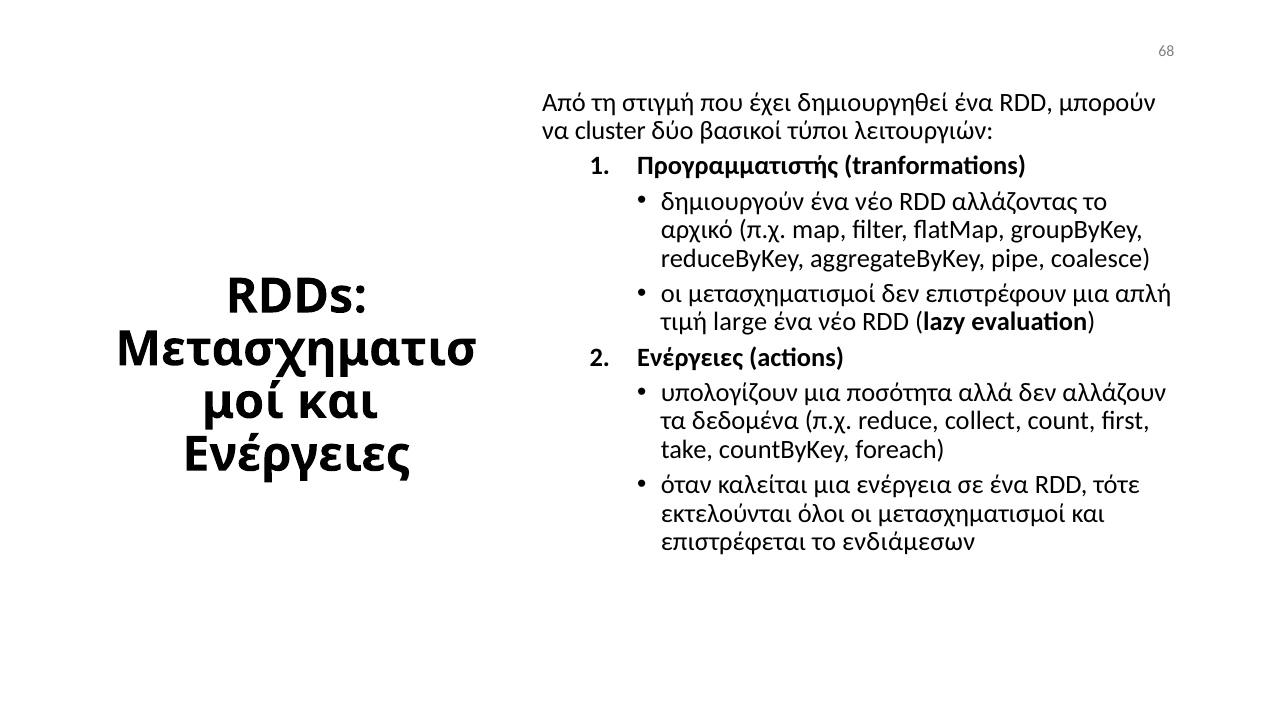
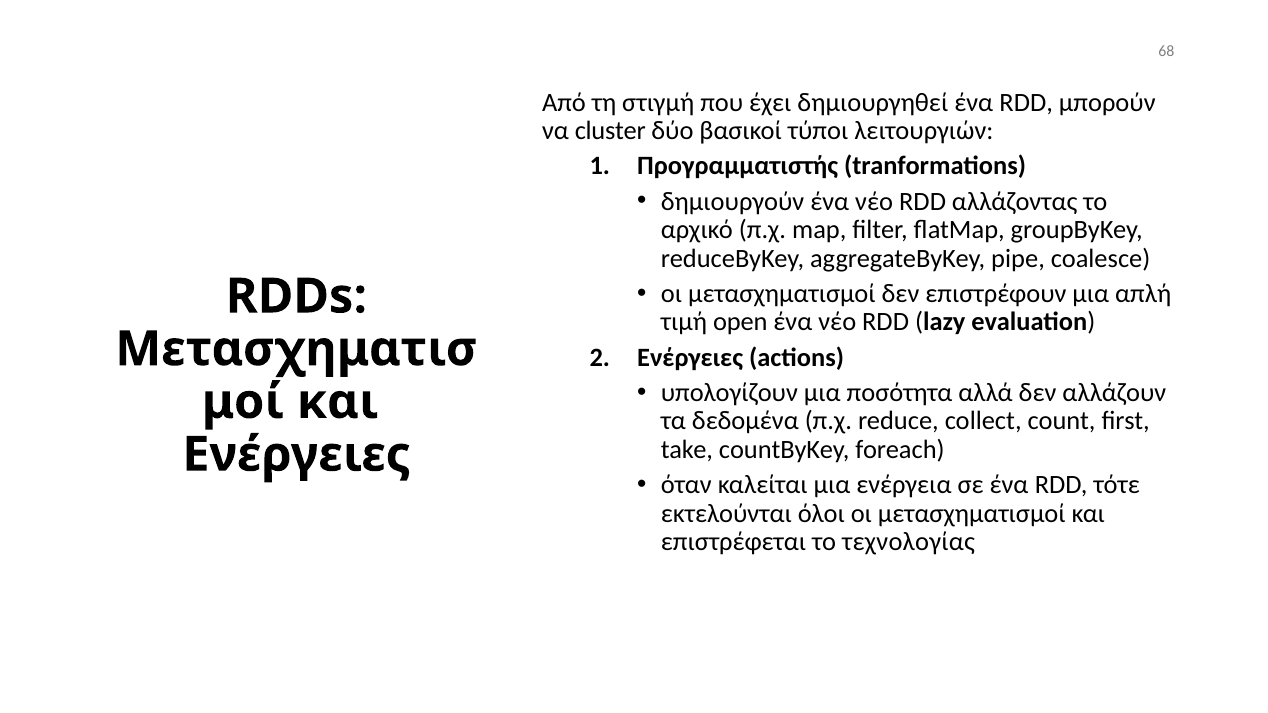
large: large -> open (740, 322)
ενδιάμεσων: ενδιάμεσων -> τεχνολογίας (909, 542)
